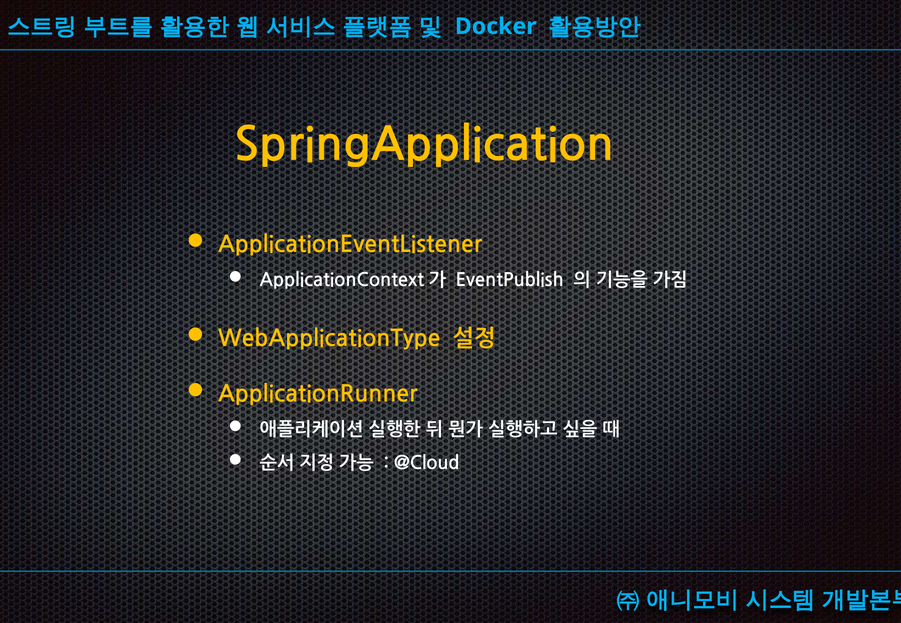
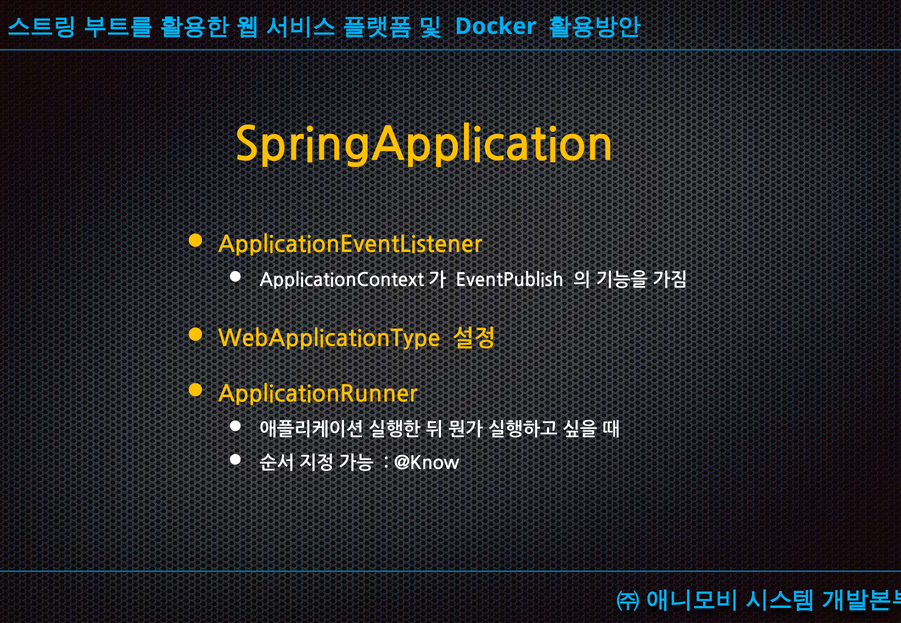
@Cloud: @Cloud -> @Know (427, 464)
